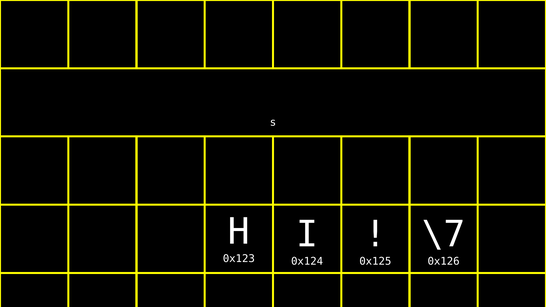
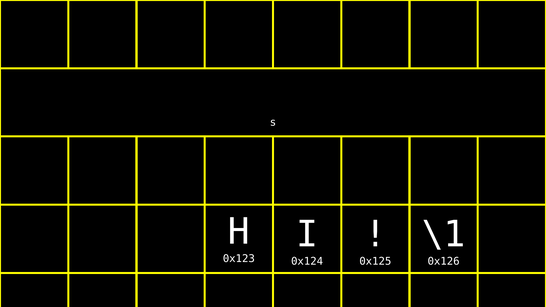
\7: \7 -> \1 (444, 235)
